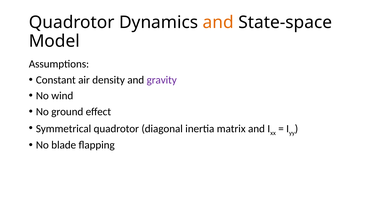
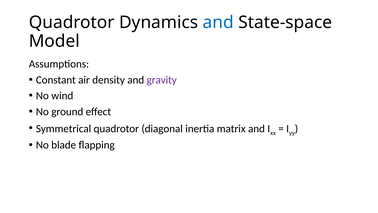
and colour: orange -> blue (218, 22)
